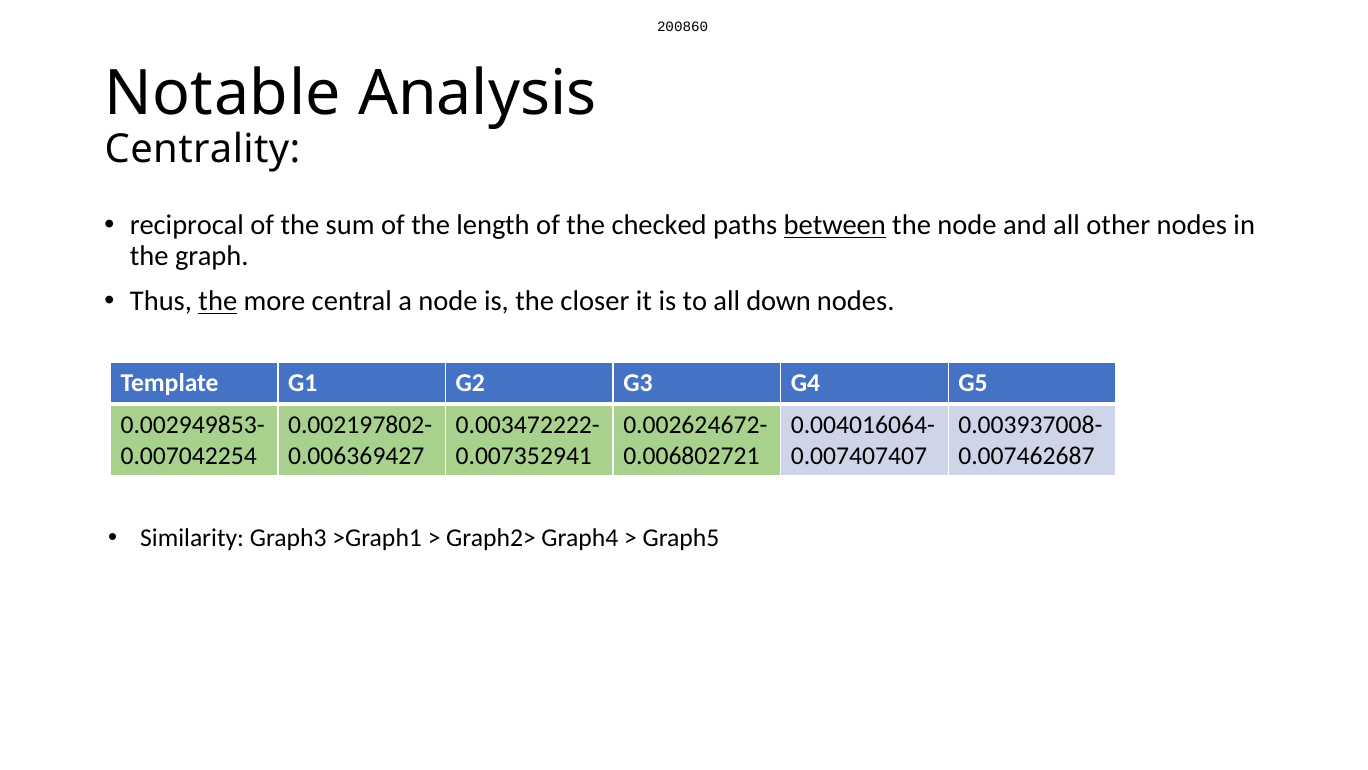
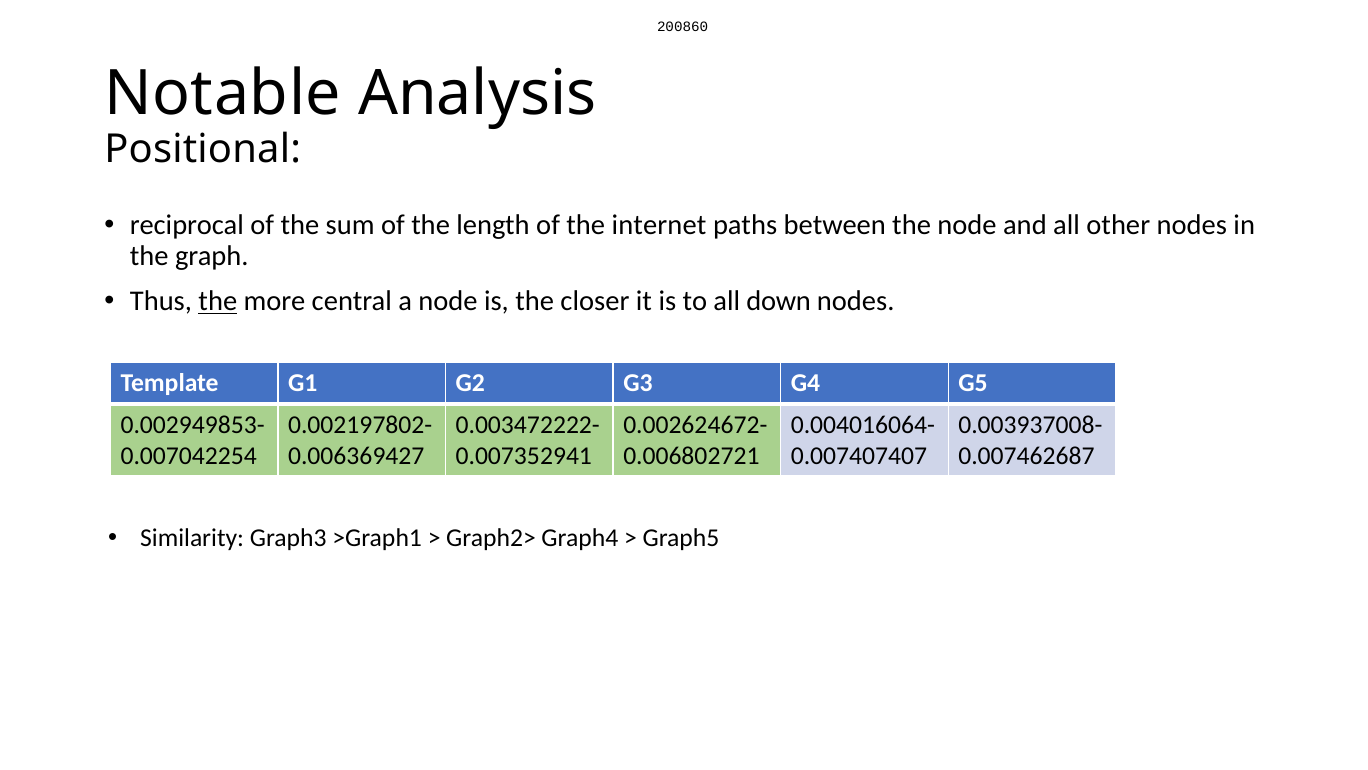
Centrality: Centrality -> Positional (203, 149)
checked: checked -> internet (659, 225)
between underline: present -> none (835, 225)
